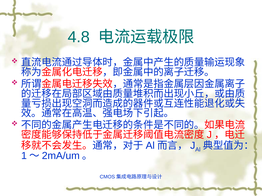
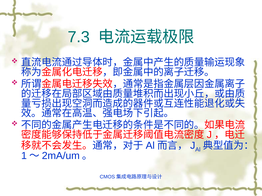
4.8: 4.8 -> 7.3 (79, 37)
